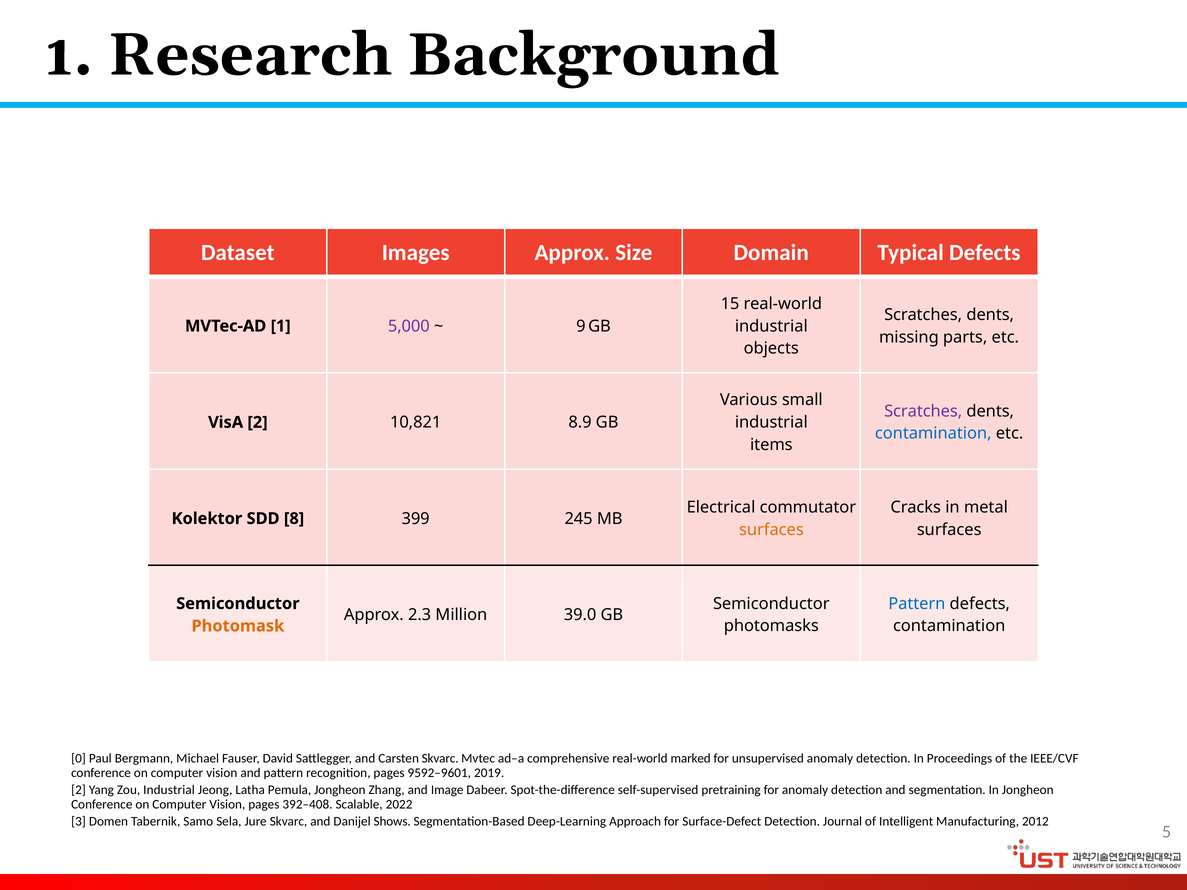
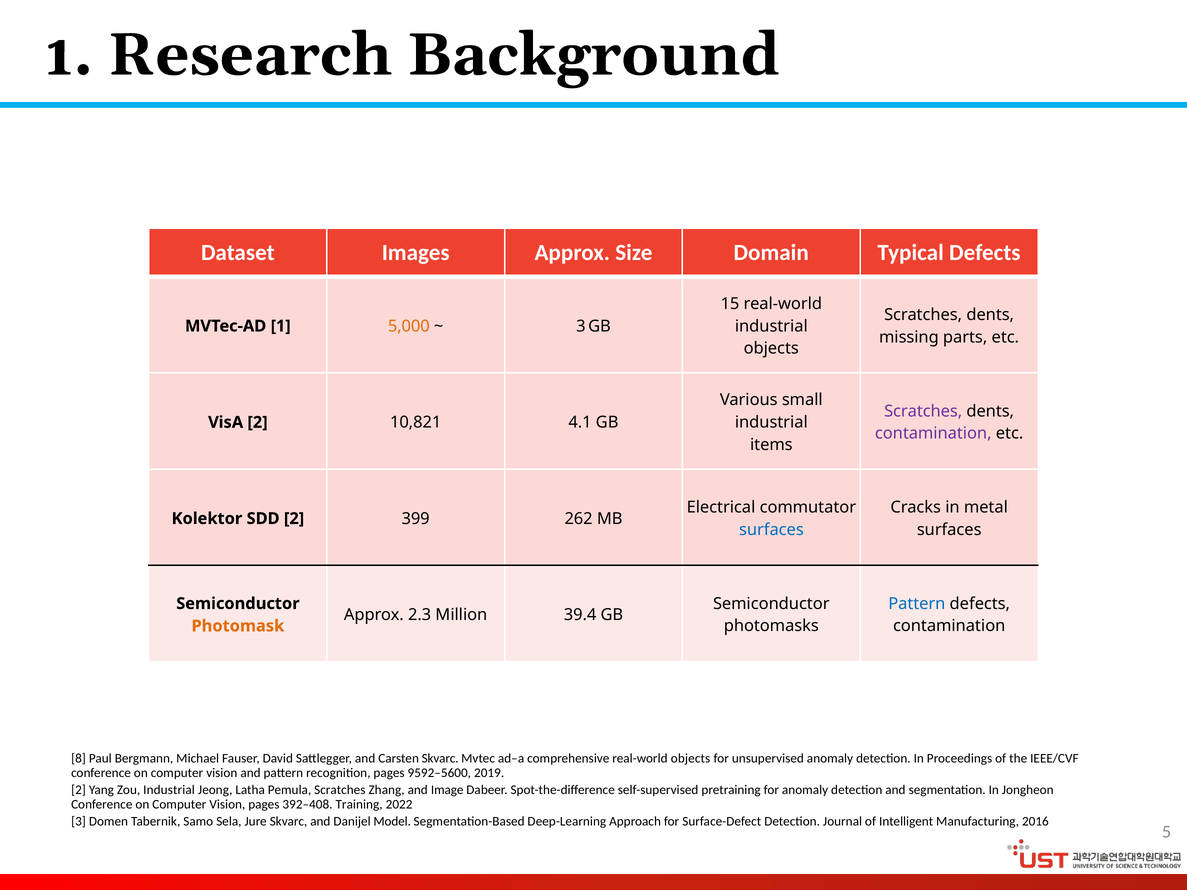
5,000 colour: purple -> orange (409, 326)
9: 9 -> 3 (581, 326)
8.9: 8.9 -> 4.1 (580, 422)
contamination colour: blue -> purple (933, 434)
SDD 8: 8 -> 2 (294, 519)
245: 245 -> 262 (579, 519)
surfaces colour: orange -> blue (771, 530)
39.0: 39.0 -> 39.4 (580, 615)
0: 0 -> 8 (79, 759)
real-world marked: marked -> objects (691, 759)
9592–9601: 9592–9601 -> 9592–5600 (439, 773)
Pemula Jongheon: Jongheon -> Scratches (340, 790)
Scalable: Scalable -> Training (359, 805)
Shows: Shows -> Model (392, 822)
2012: 2012 -> 2016 (1035, 822)
